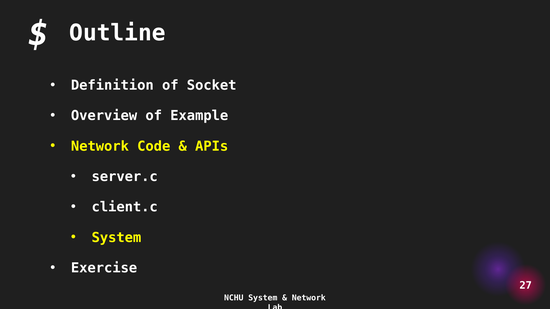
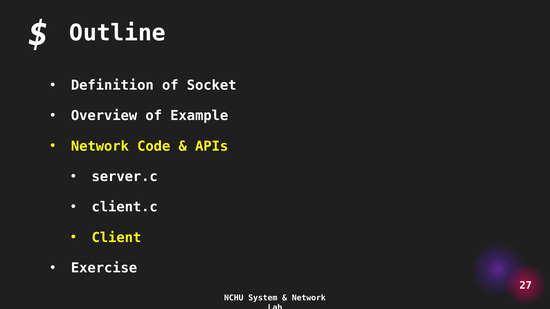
System: System -> Client (116, 238)
